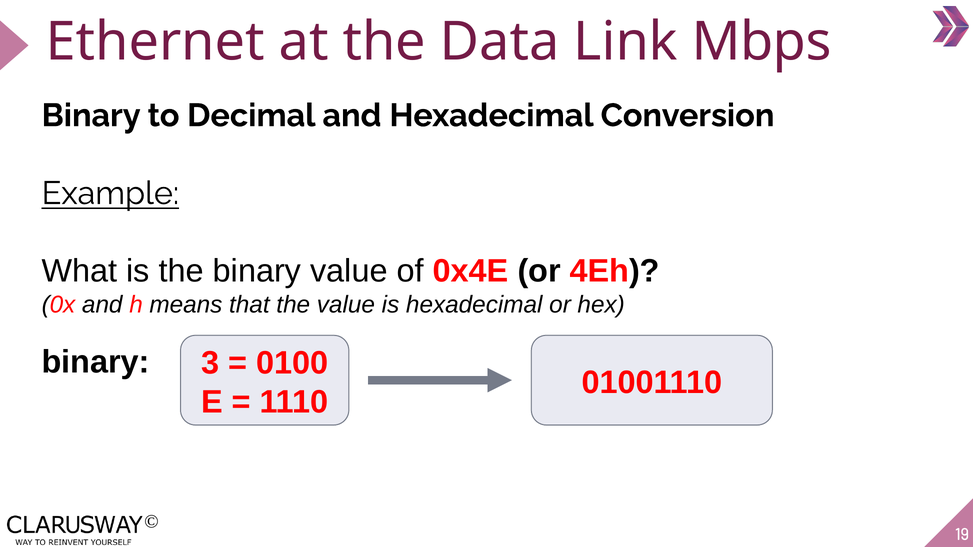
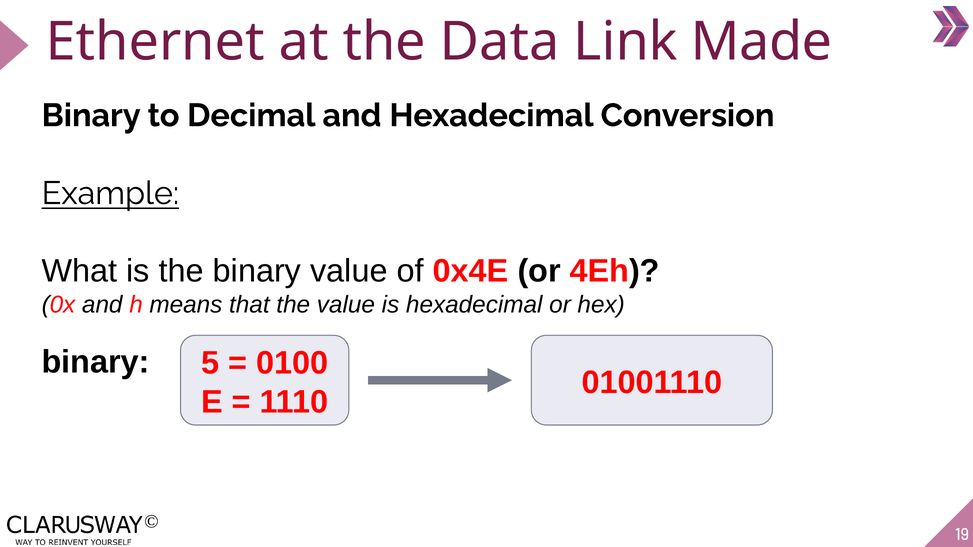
Mbps: Mbps -> Made (762, 42)
3: 3 -> 5 (210, 363)
